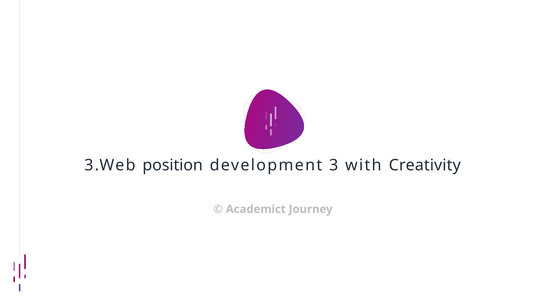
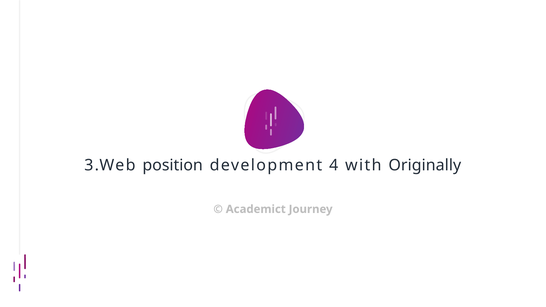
3: 3 -> 4 (334, 165)
Creativity: Creativity -> Originally (425, 165)
